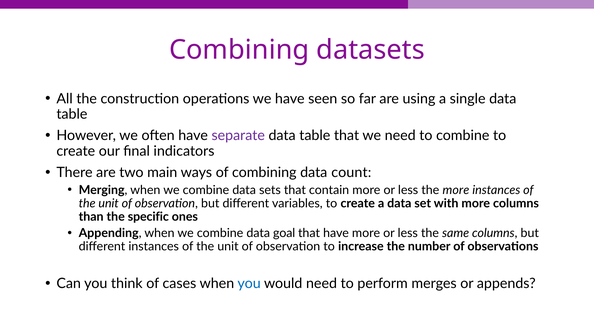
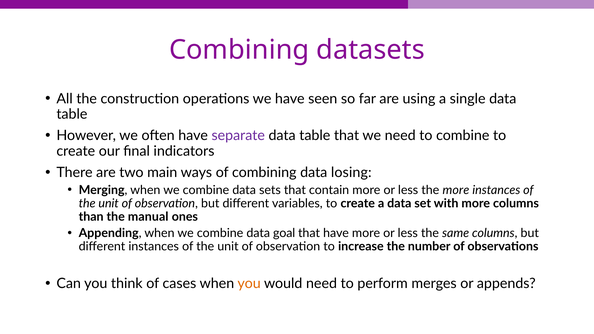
count: count -> losing (351, 173)
specific: specific -> manual (148, 217)
you colour: blue -> orange (249, 284)
